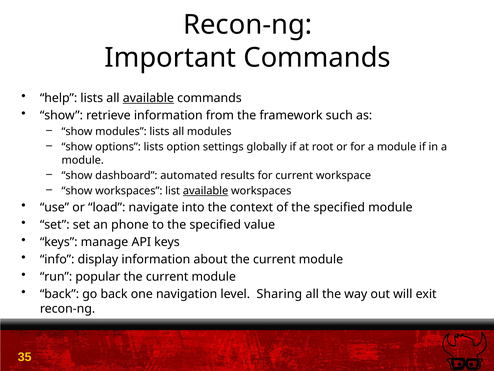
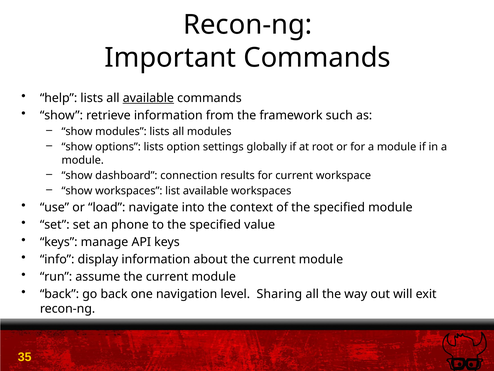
automated: automated -> connection (189, 175)
available underline: present -> none (206, 191)
popular: popular -> assume (98, 276)
